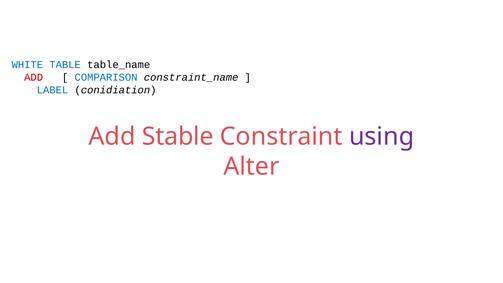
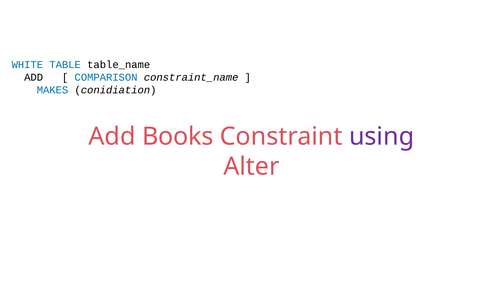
ADD colour: red -> black (34, 77)
LABEL: LABEL -> MAKES (52, 90)
Stable: Stable -> Books (178, 136)
